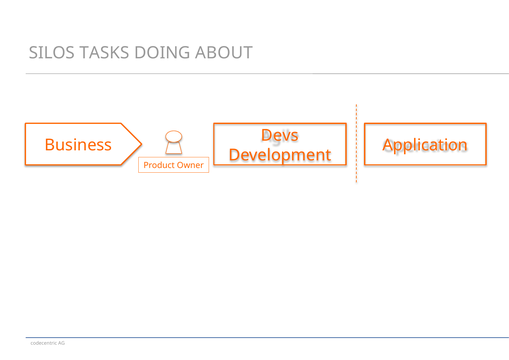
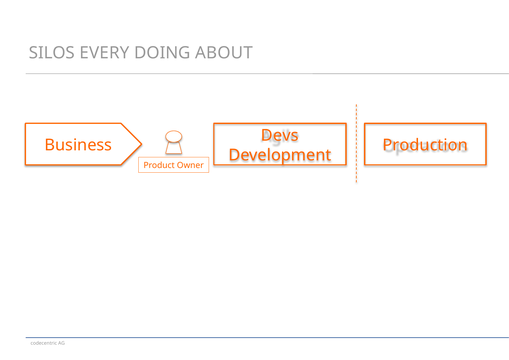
TASKS: TASKS -> EVERY (104, 53)
Application: Application -> Production (425, 145)
